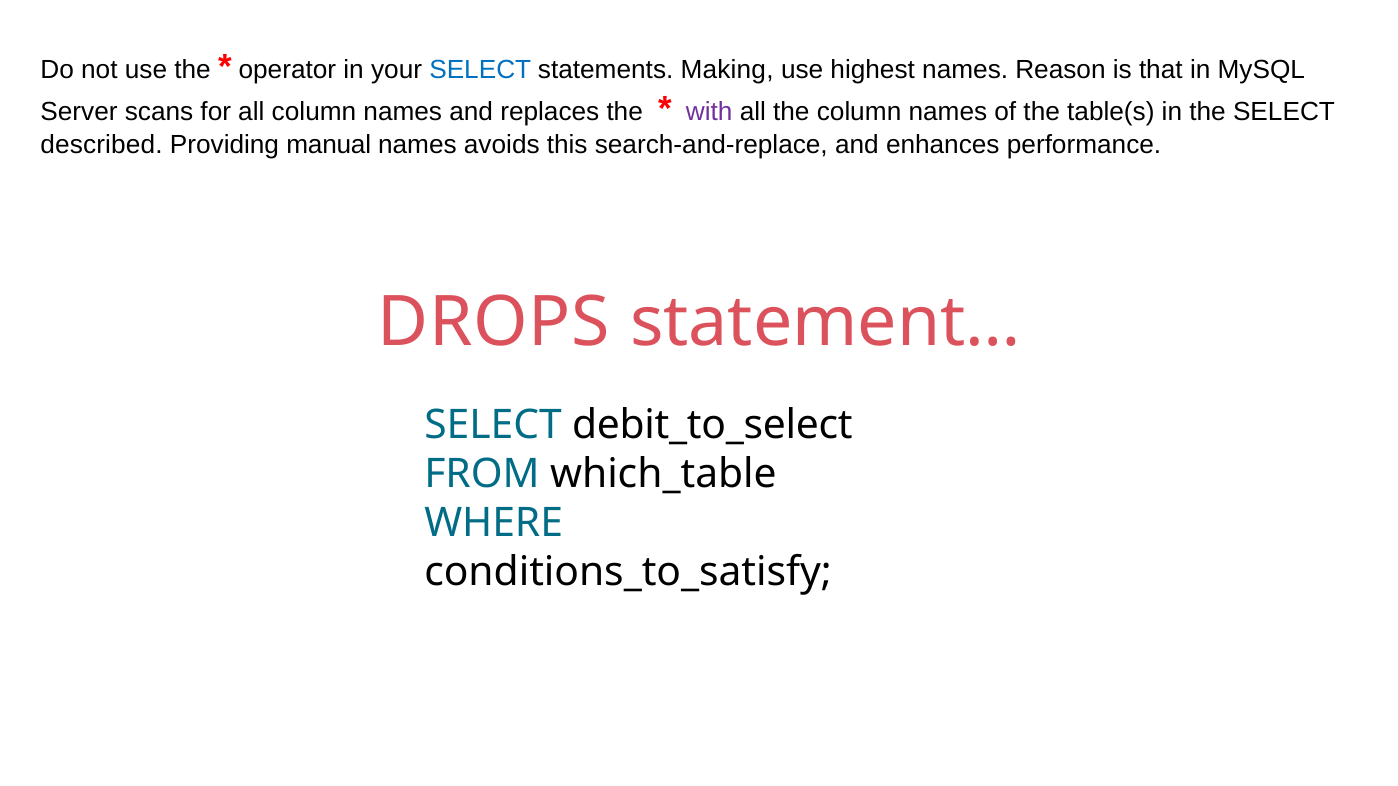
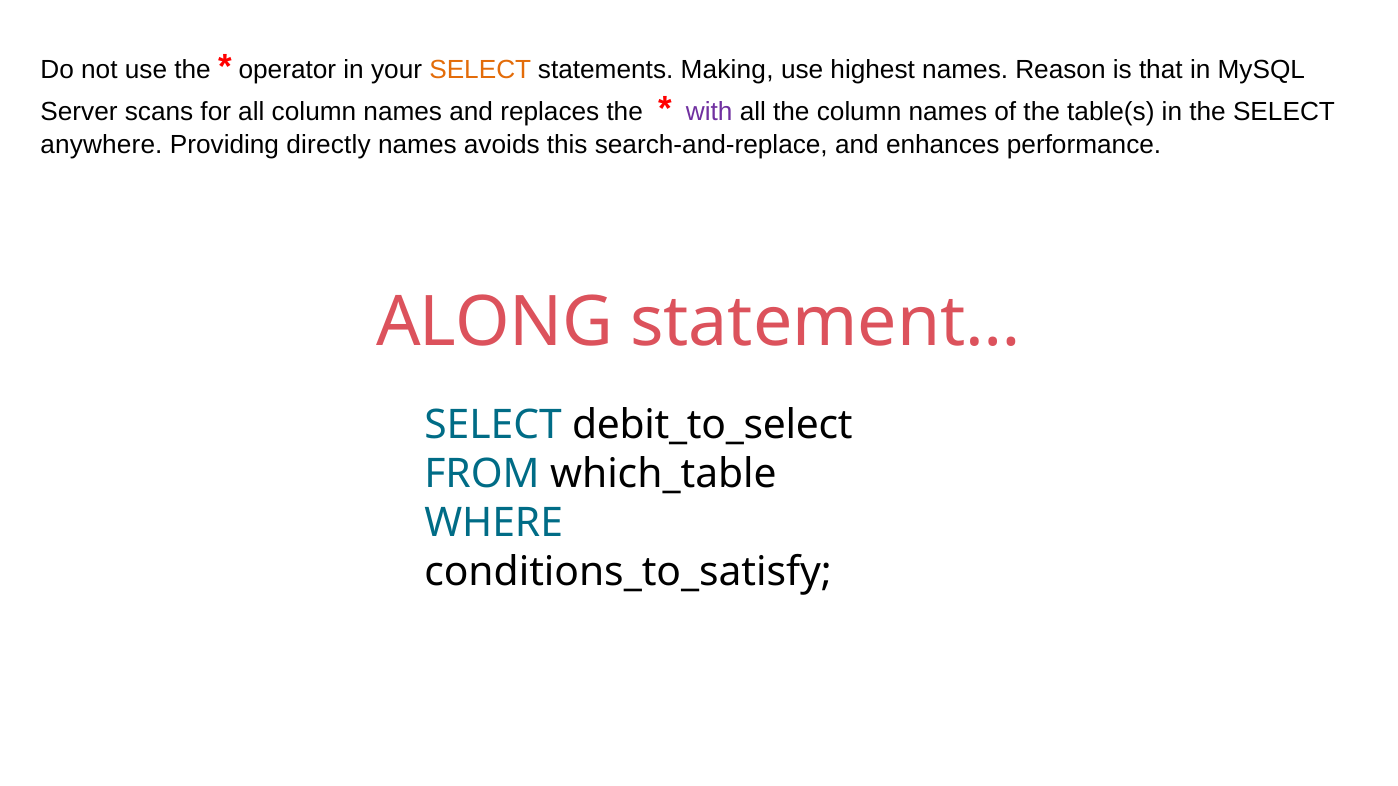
SELECT colour: blue -> orange (480, 70)
described: described -> anywhere (101, 145)
manual: manual -> directly (329, 145)
DROPS: DROPS -> ALONG (495, 323)
